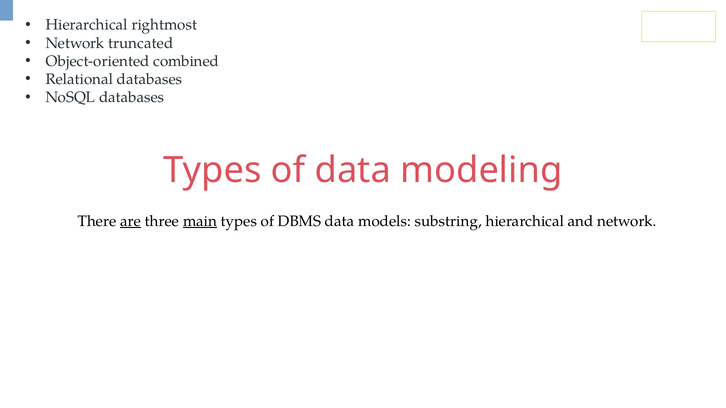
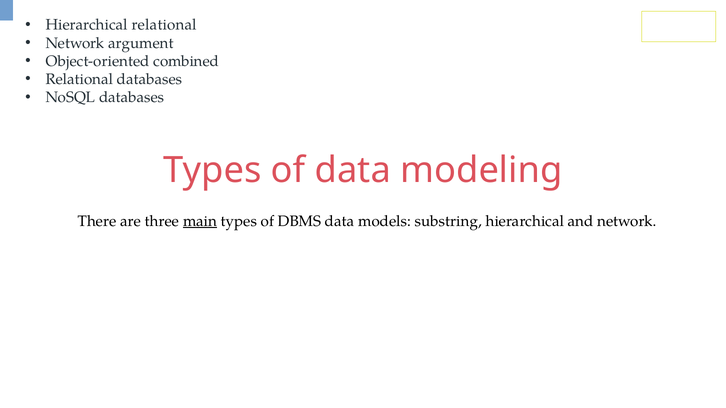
Hierarchical rightmost: rightmost -> relational (164, 25)
truncated: truncated -> argument (141, 43)
are underline: present -> none (131, 221)
